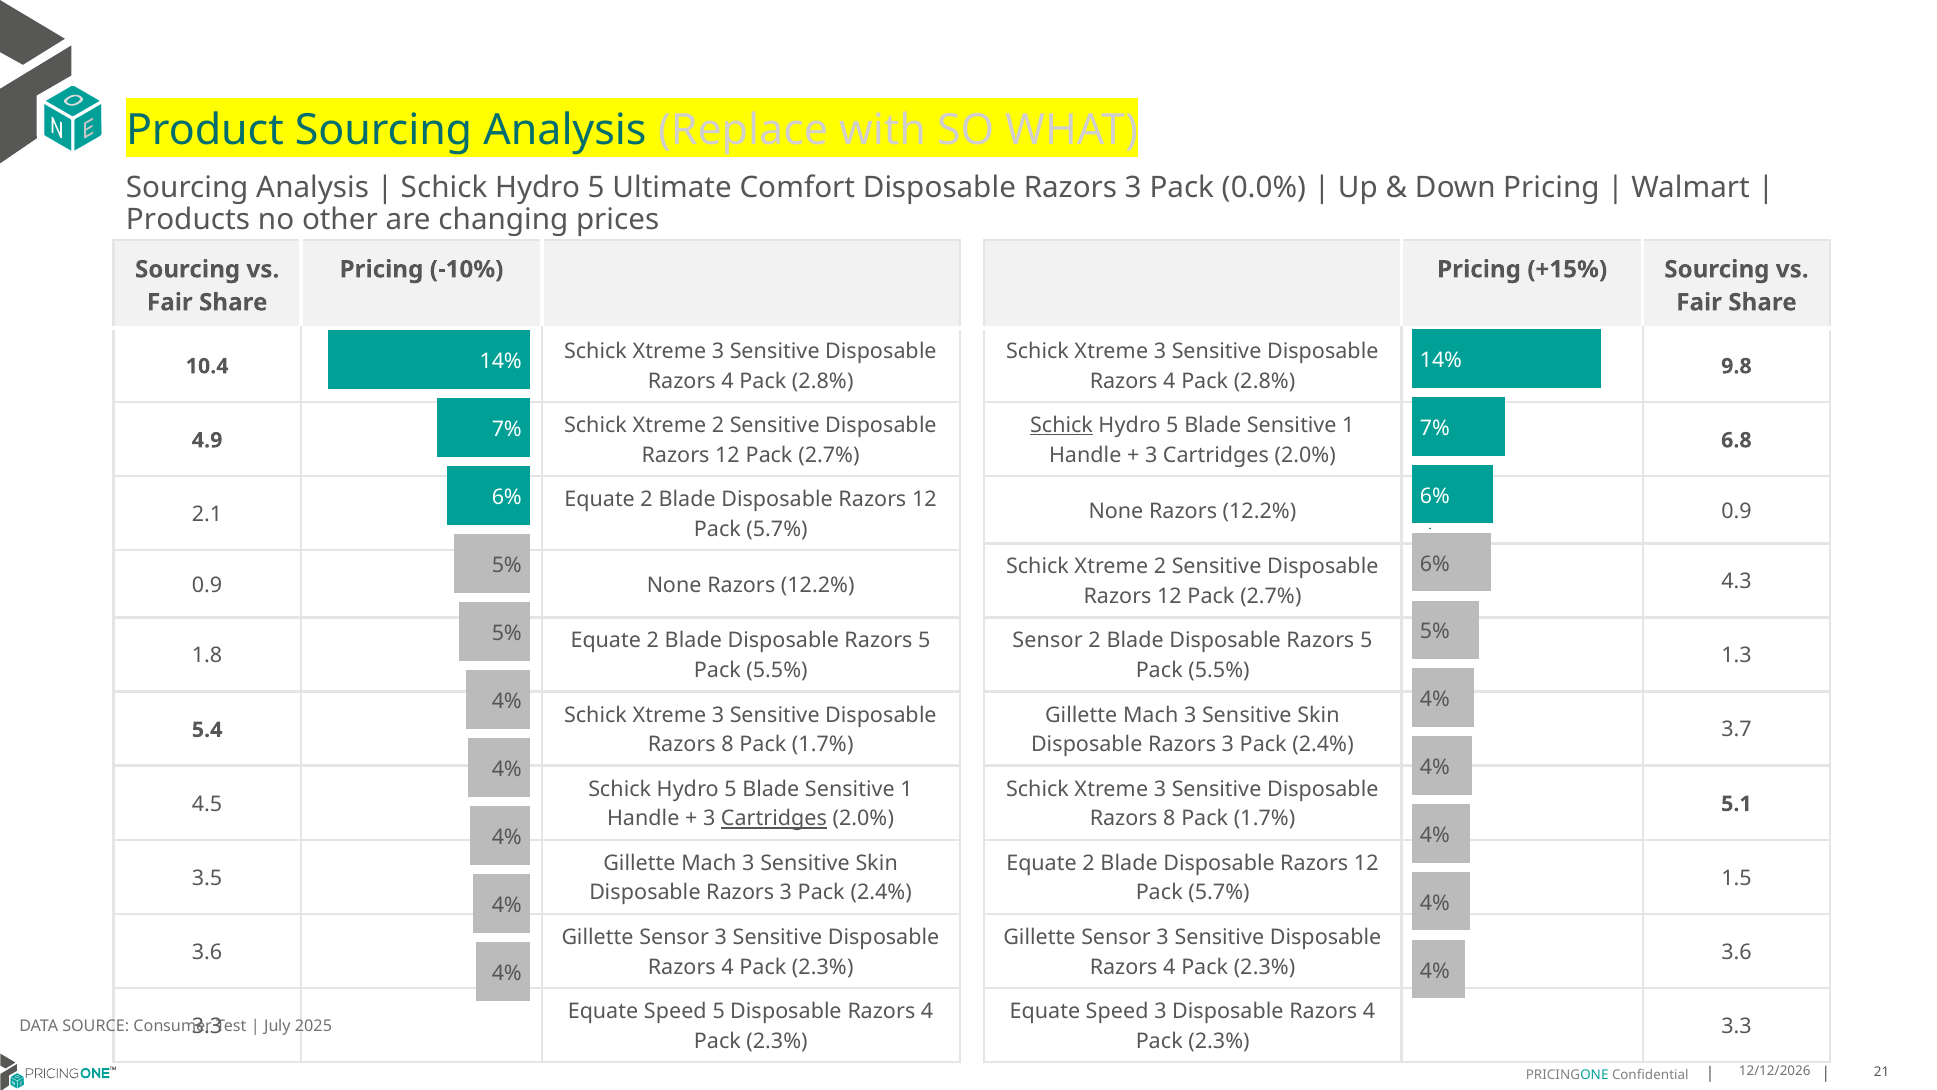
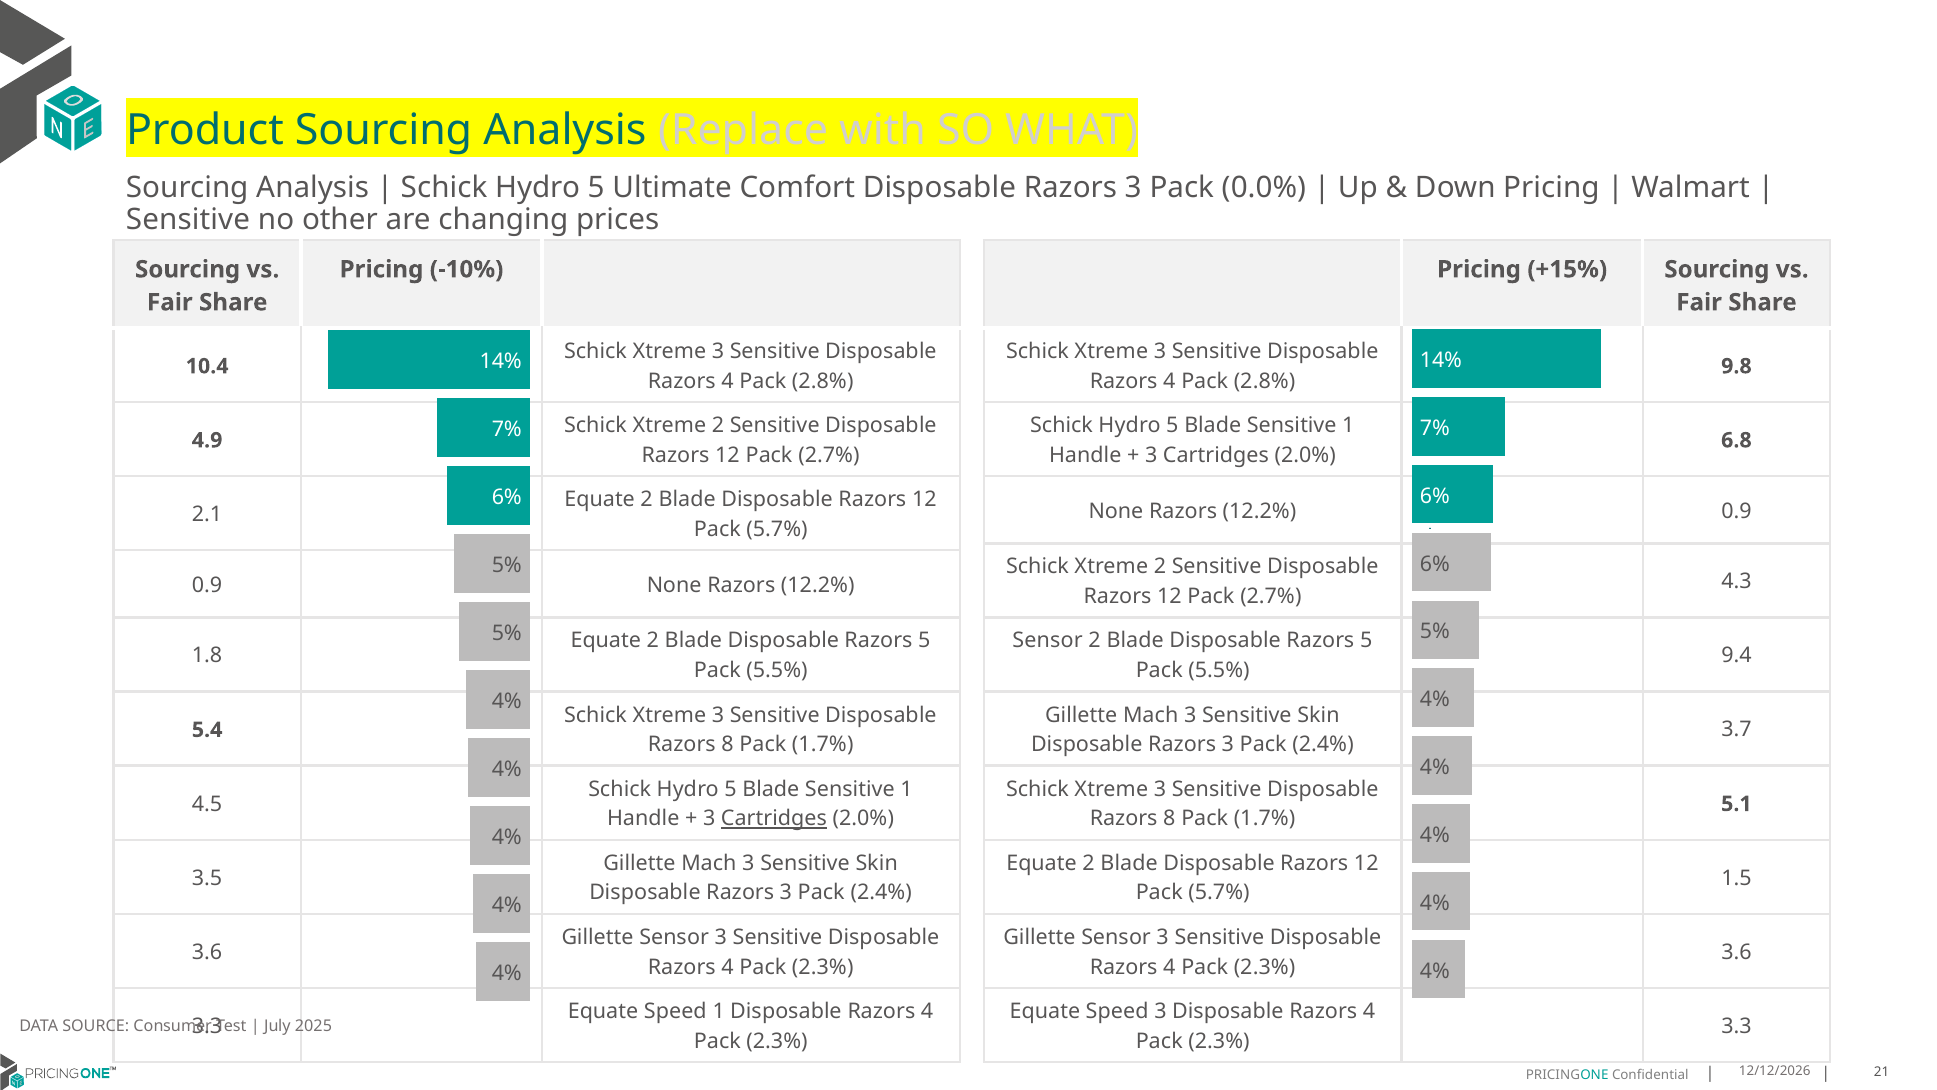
Products: Products -> Sensitive (188, 219)
Schick underline: present -> none (1062, 425)
1.3: 1.3 -> 9.4 (1736, 656)
Speed 5: 5 -> 1 (719, 1011)
